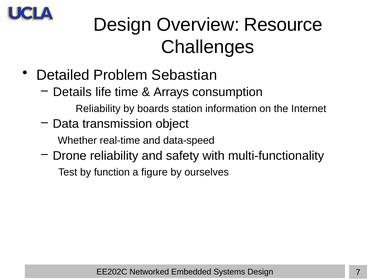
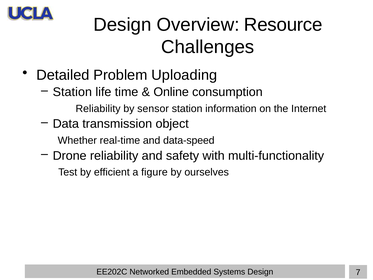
Sebastian: Sebastian -> Uploading (184, 75)
Details: Details -> Station (72, 92)
Arrays: Arrays -> Online (171, 92)
boards: boards -> sensor (153, 109)
function: function -> efficient (112, 172)
